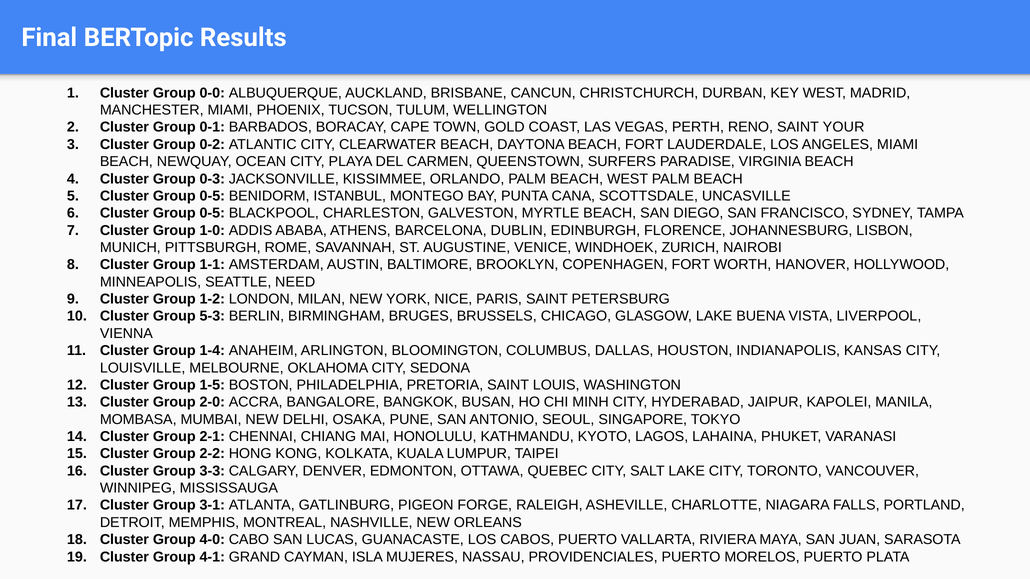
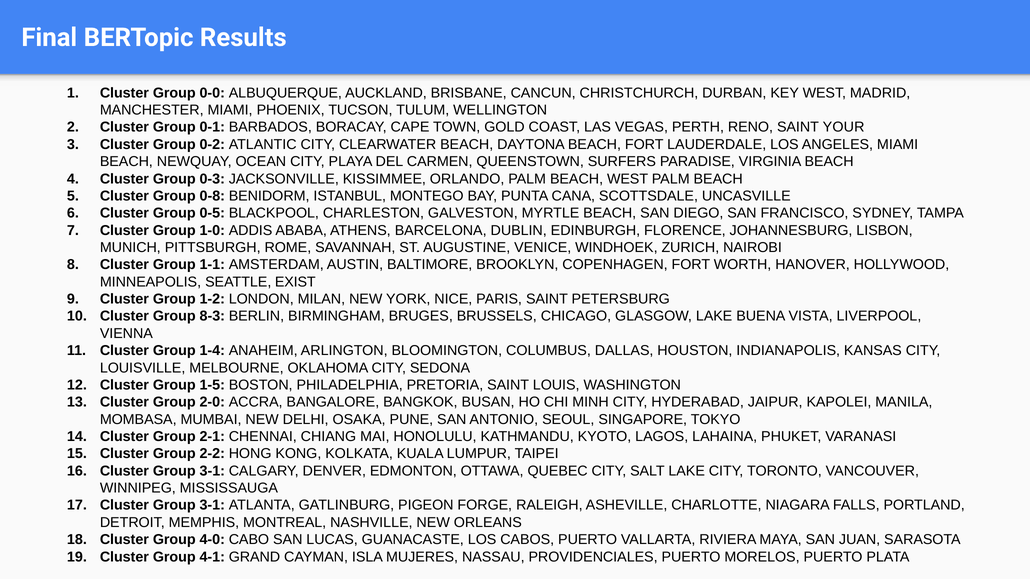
0-5: 0-5 -> 0-8 (212, 196)
NEED: NEED -> EXIST (295, 282)
5-3: 5-3 -> 8-3 (212, 316)
3-3: 3-3 -> 3-1 (212, 471)
